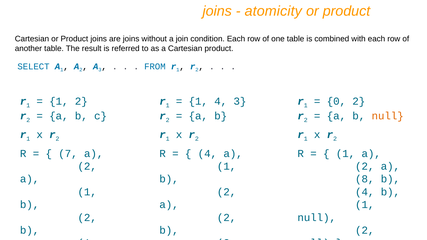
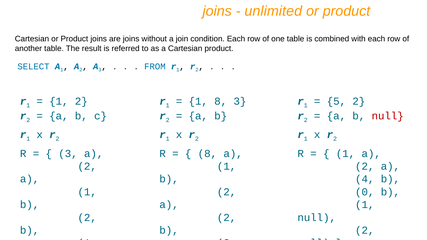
atomicity: atomicity -> unlimited (273, 11)
1 4: 4 -> 8 (221, 101)
0: 0 -> 5 (336, 101)
null colour: orange -> red (388, 116)
7: 7 -> 3 (68, 154)
4: 4 -> 8 (207, 154)
8: 8 -> 4 (365, 179)
4: 4 -> 0 (365, 192)
